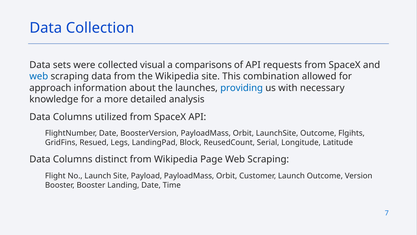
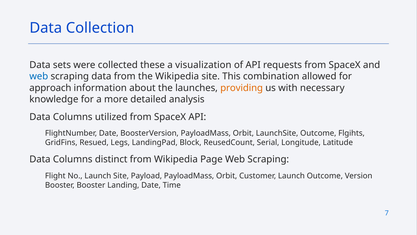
visual: visual -> these (153, 65)
comparisons: comparisons -> visualization (203, 65)
providing colour: blue -> orange (242, 88)
